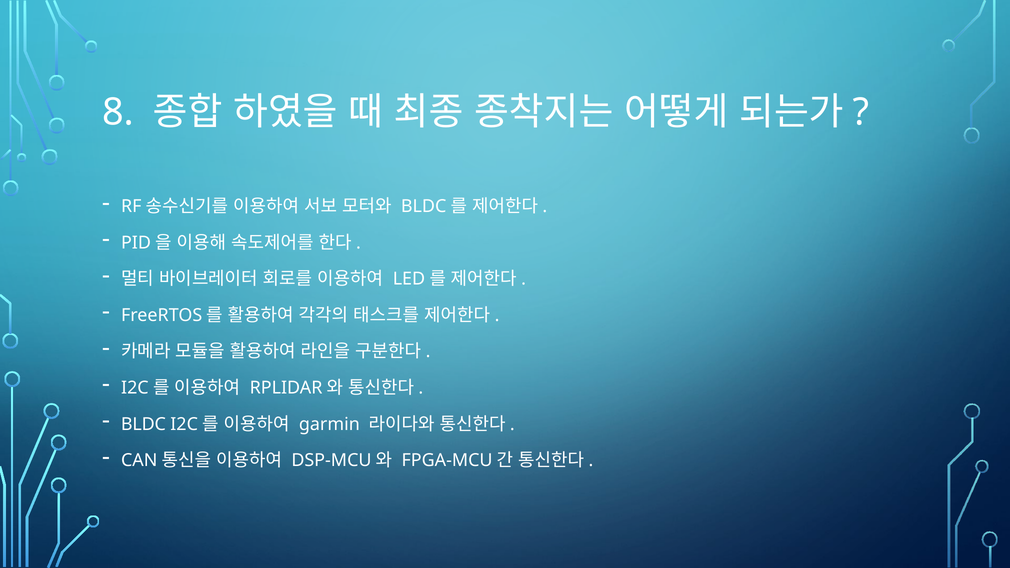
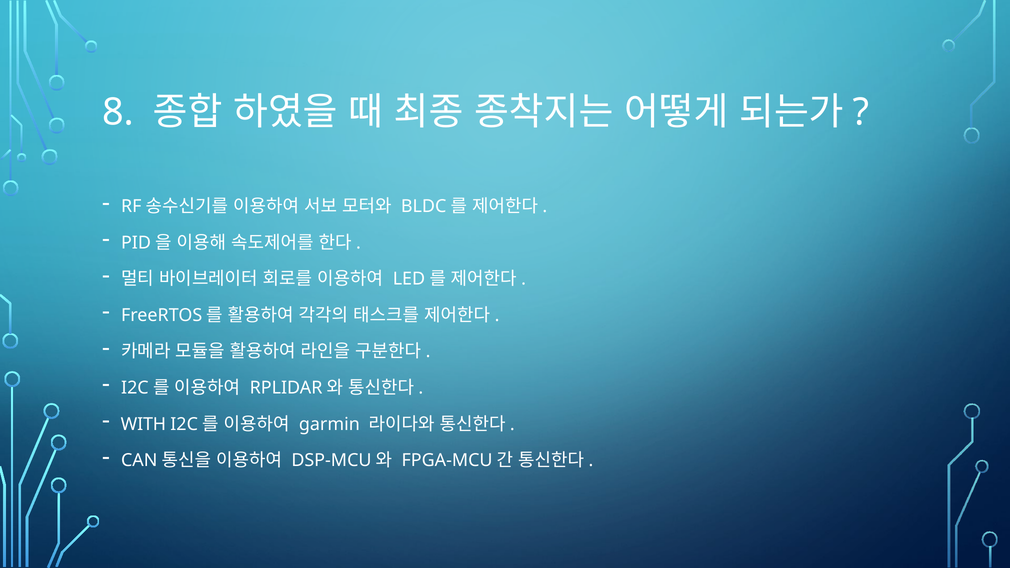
BLDC: BLDC -> WITH (143, 424)
